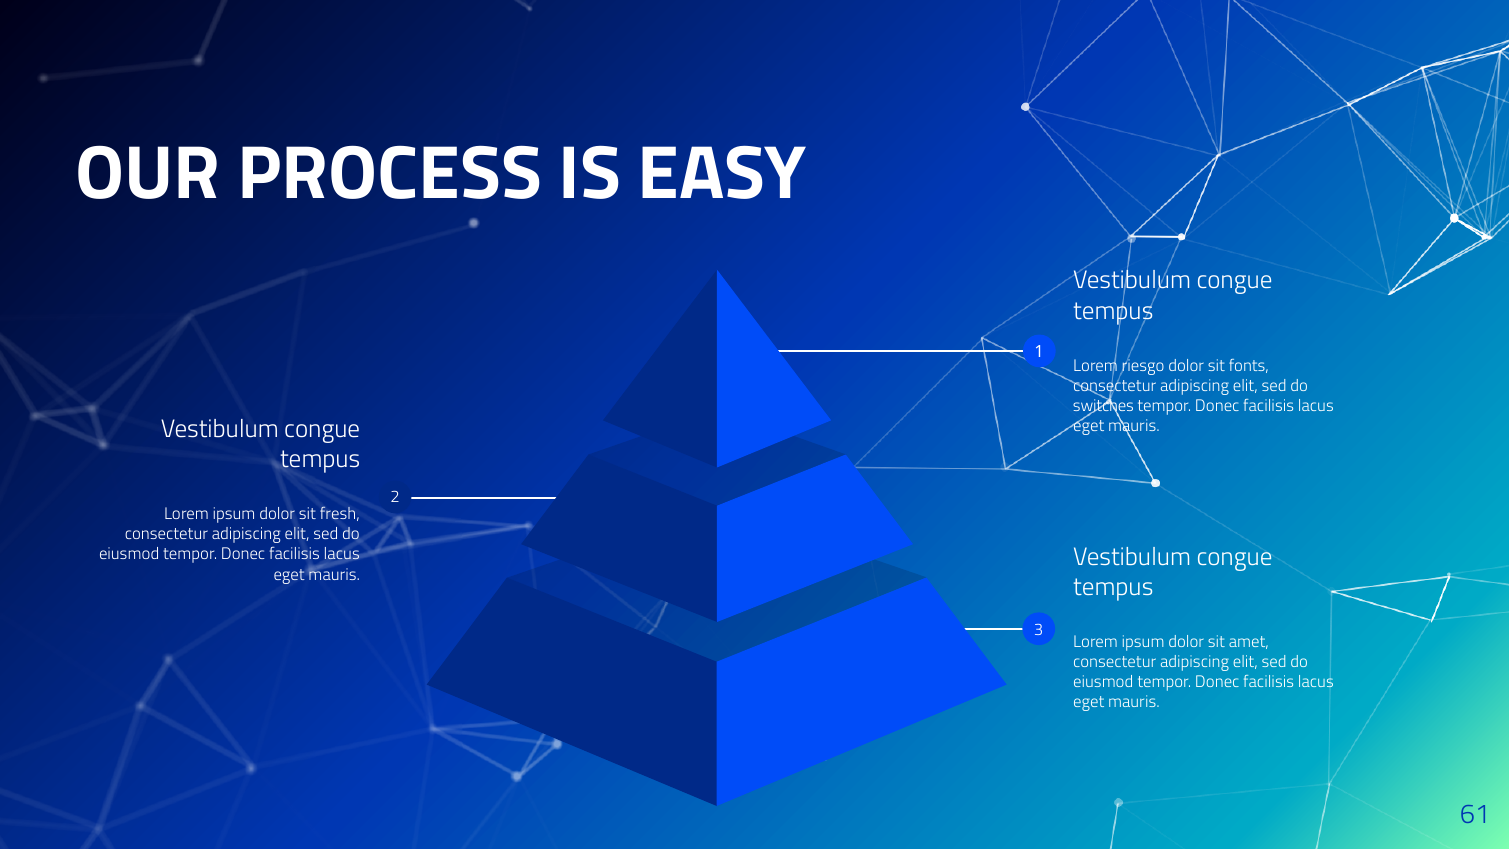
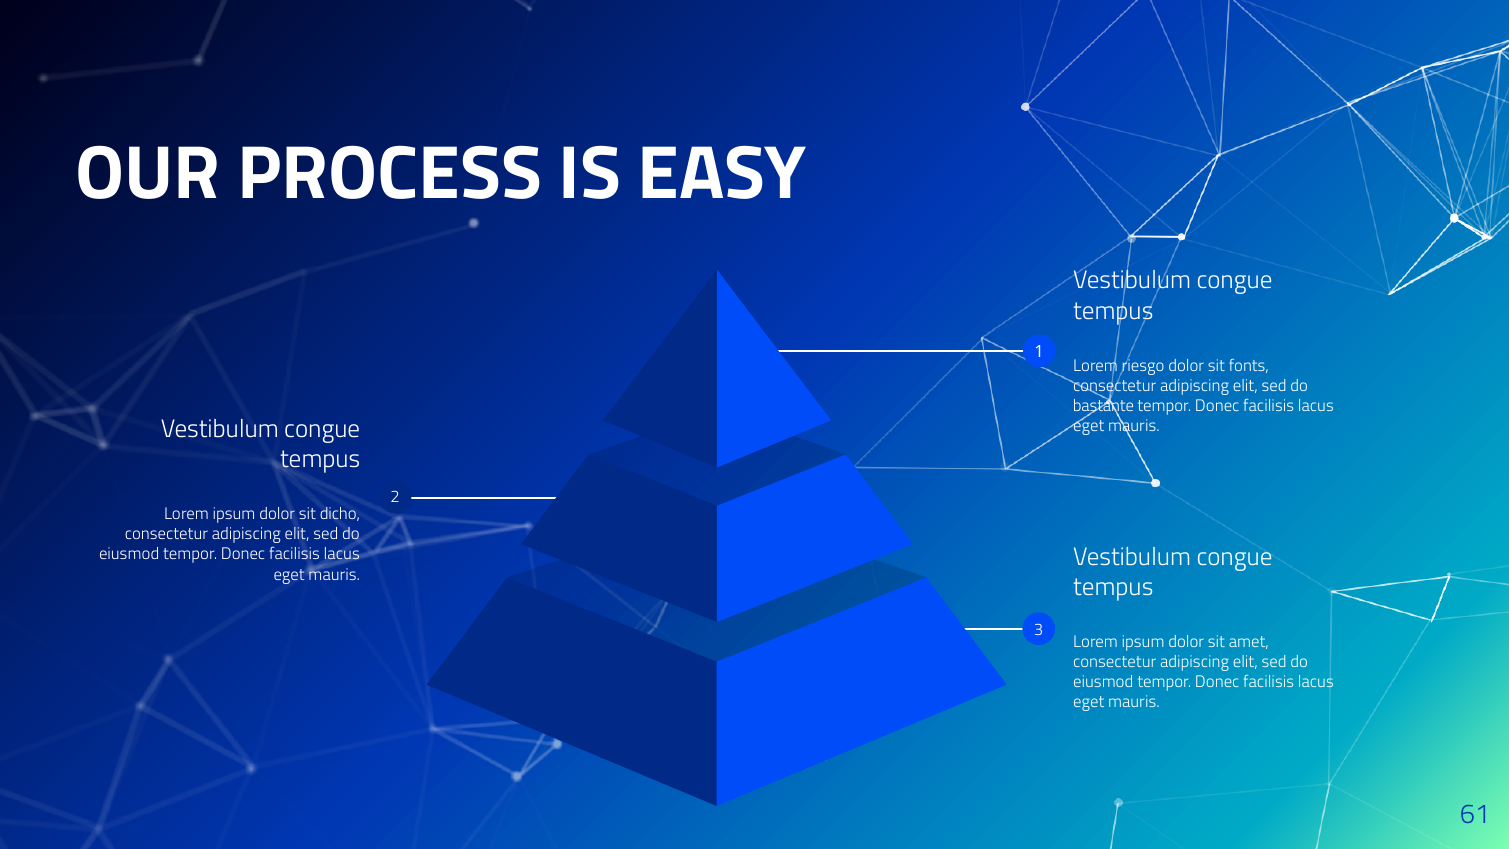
switches: switches -> bastante (1103, 406)
fresh: fresh -> dicho (340, 514)
